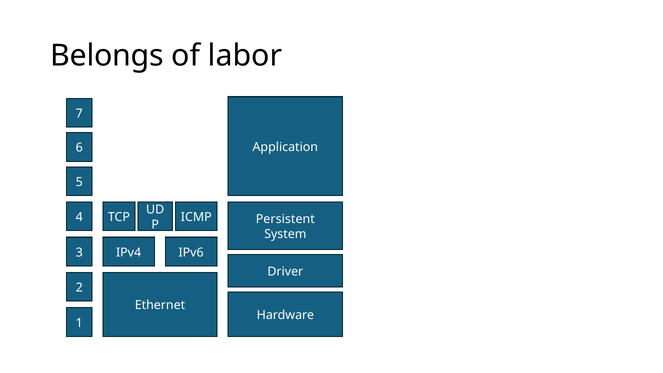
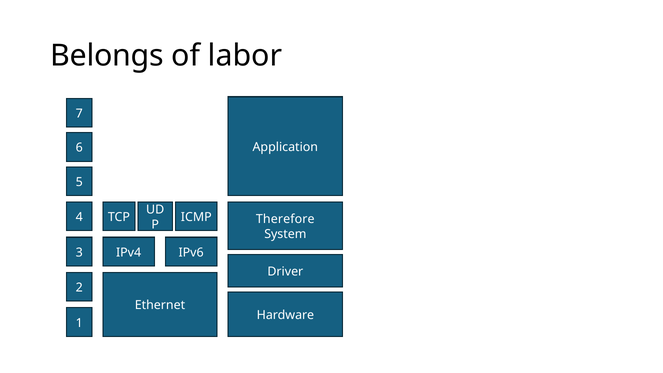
Persistent: Persistent -> Therefore (285, 219)
